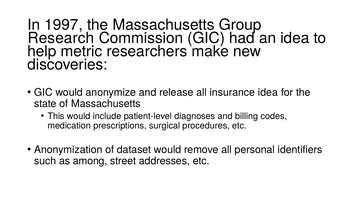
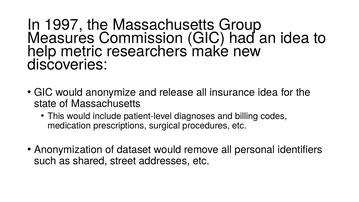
Research: Research -> Measures (61, 38)
among: among -> shared (90, 161)
